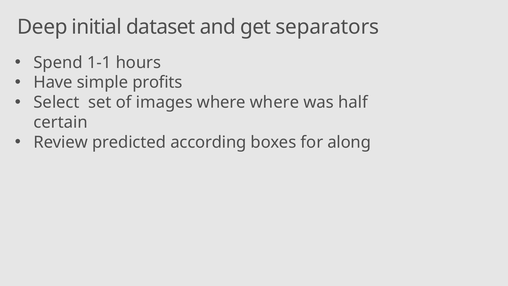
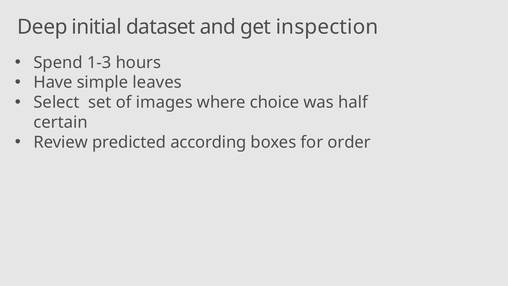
separators: separators -> inspection (327, 27)
1-1: 1-1 -> 1-3 (99, 62)
profits: profits -> leaves (157, 82)
where where: where -> choice (275, 102)
along: along -> order (349, 142)
